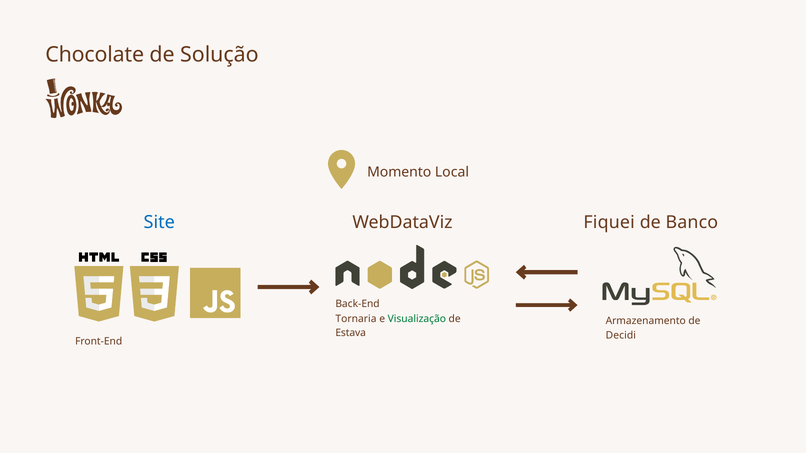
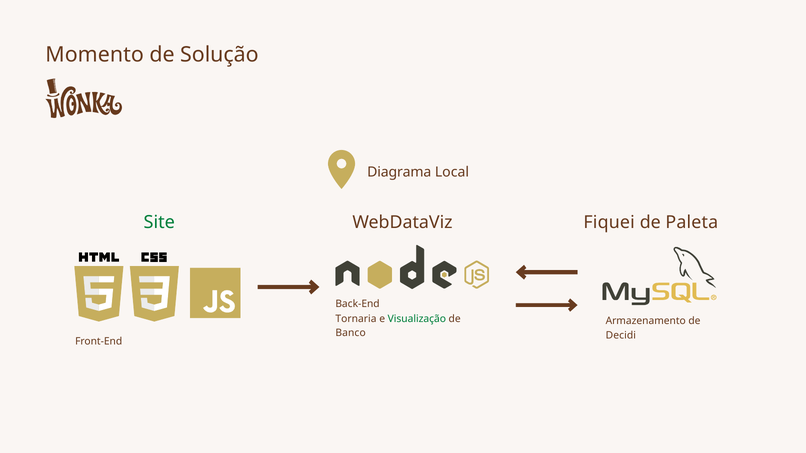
Chocolate: Chocolate -> Momento (95, 55)
Momento: Momento -> Diagrama (399, 172)
Site colour: blue -> green (159, 223)
Banco: Banco -> Paleta (692, 223)
Estava: Estava -> Banco (351, 333)
